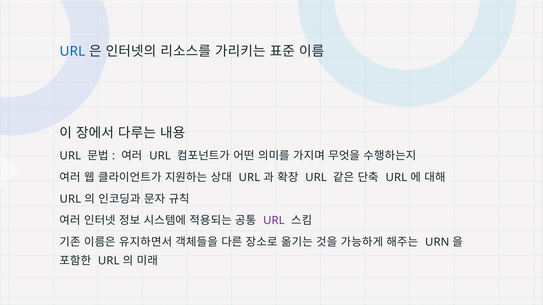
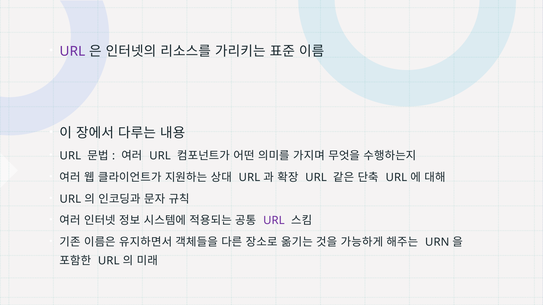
URL colour: blue -> purple (72, 51)
